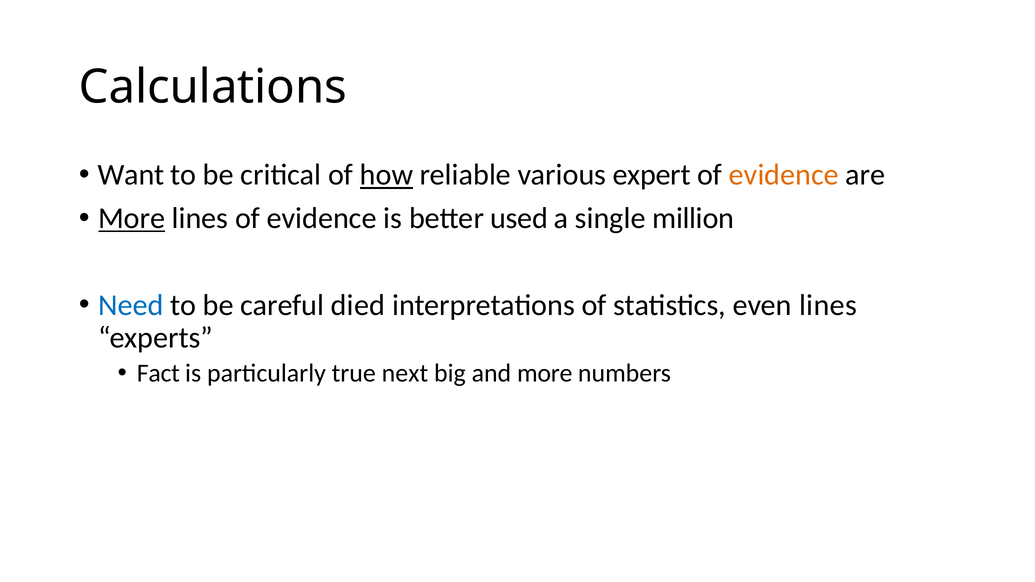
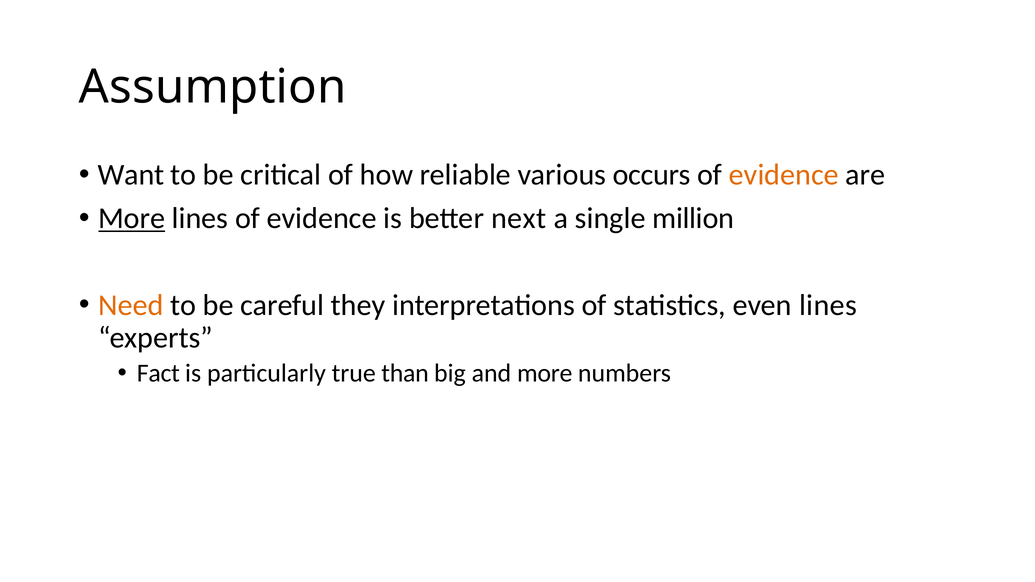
Calculations: Calculations -> Assumption (213, 87)
how underline: present -> none (387, 175)
expert: expert -> occurs (652, 175)
used: used -> next (519, 218)
Need colour: blue -> orange (131, 305)
died: died -> they (358, 305)
next: next -> than (405, 373)
